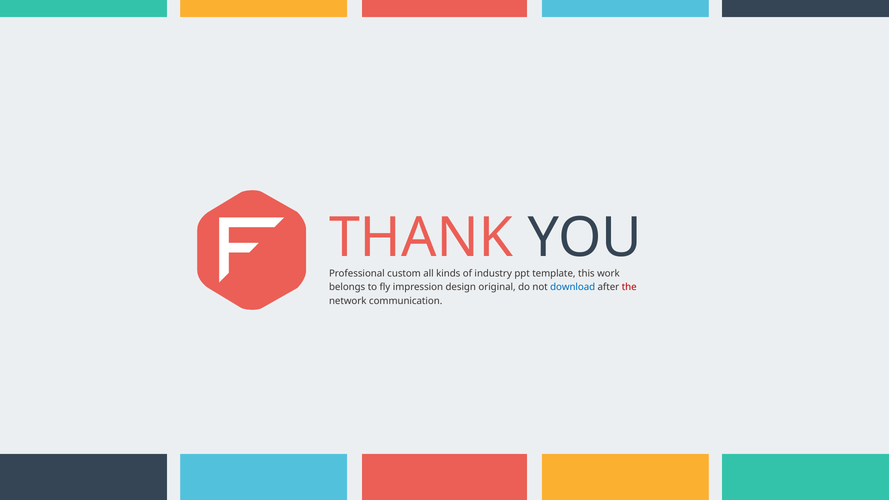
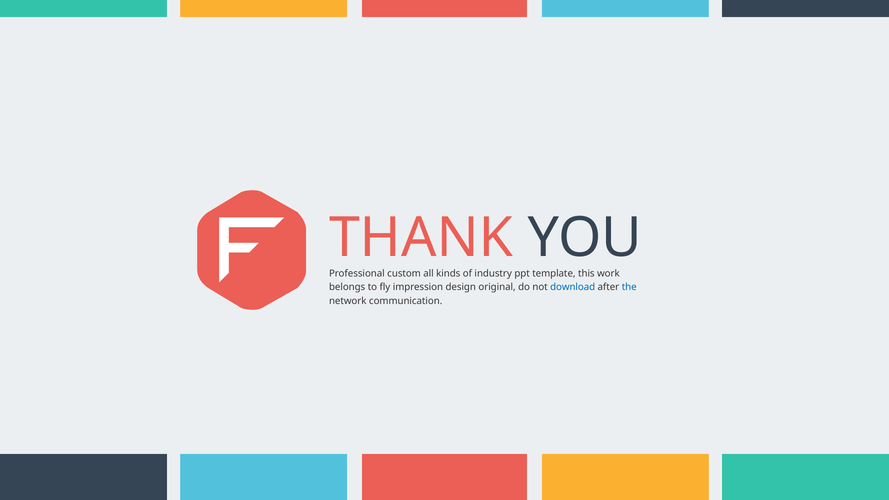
the colour: red -> blue (629, 287)
